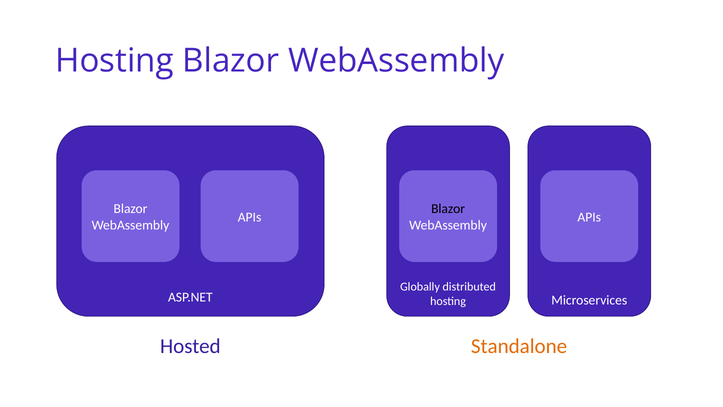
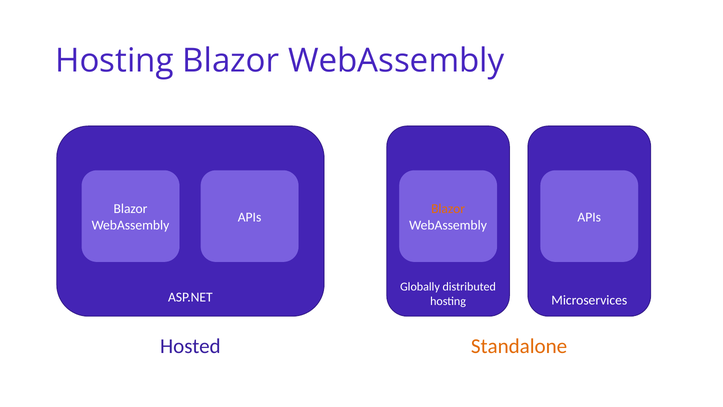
Blazor colour: black -> orange (448, 209)
